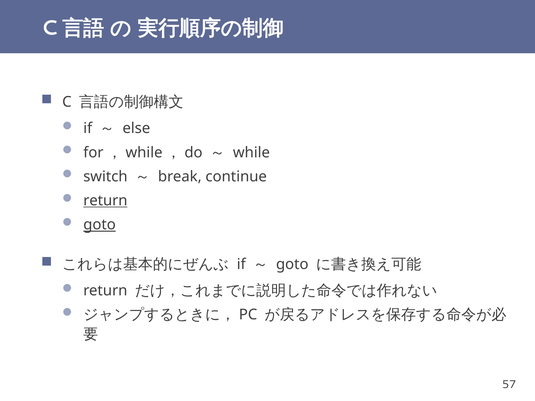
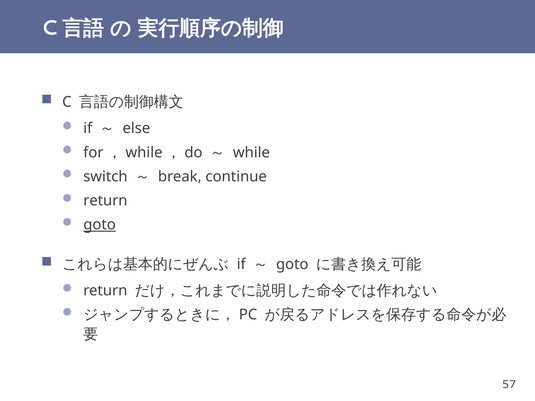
return underline: present -> none (105, 201)
